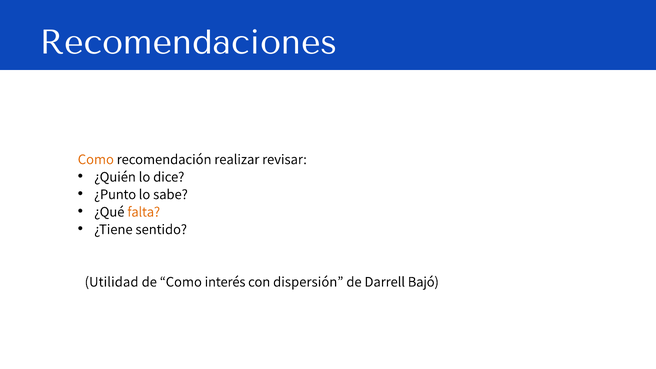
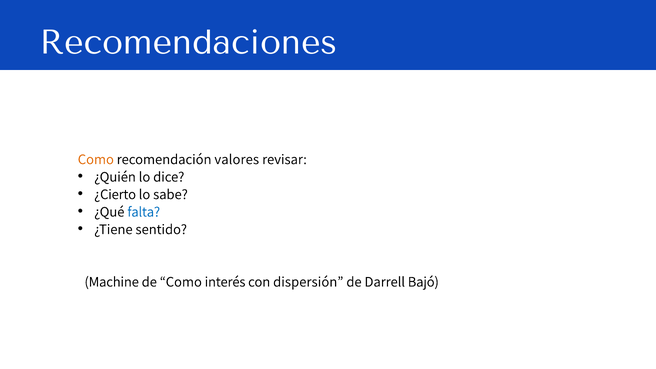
realizar: realizar -> valores (237, 159)
¿Punto: ¿Punto -> ¿Cierto (115, 194)
falta colour: orange -> blue (144, 212)
Utilidad: Utilidad -> Machine (112, 282)
